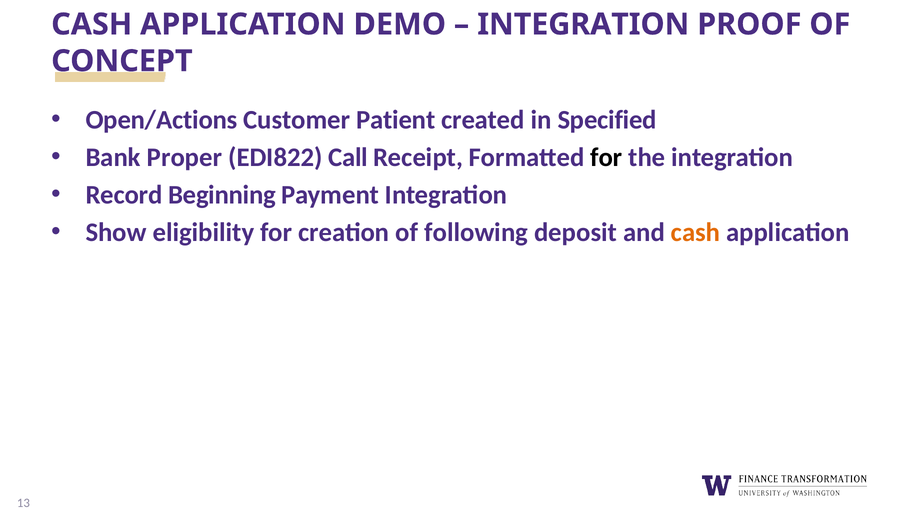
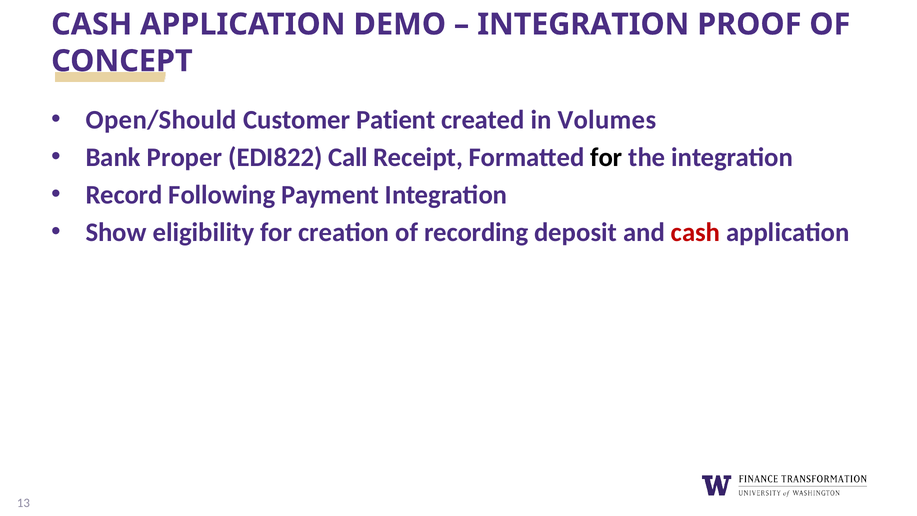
Open/Actions: Open/Actions -> Open/Should (161, 120)
Specified: Specified -> Volumes (607, 120)
Beginning: Beginning -> Following (222, 195)
following: following -> recording (476, 232)
cash colour: orange -> red (696, 232)
